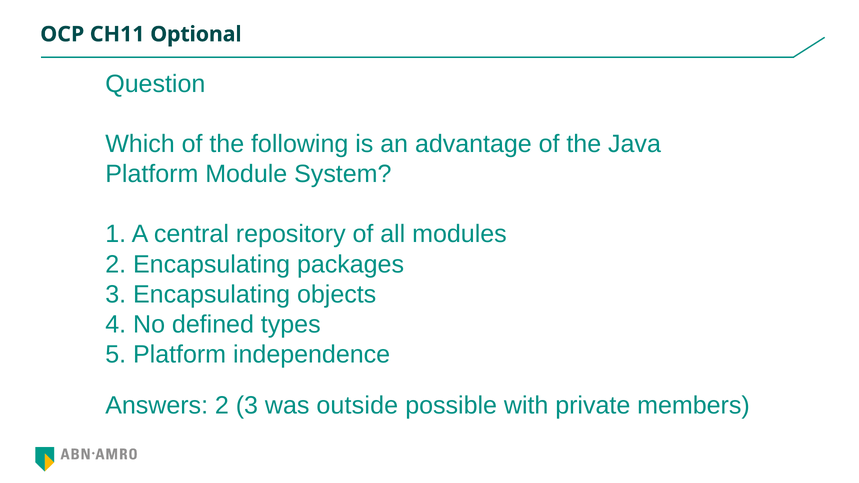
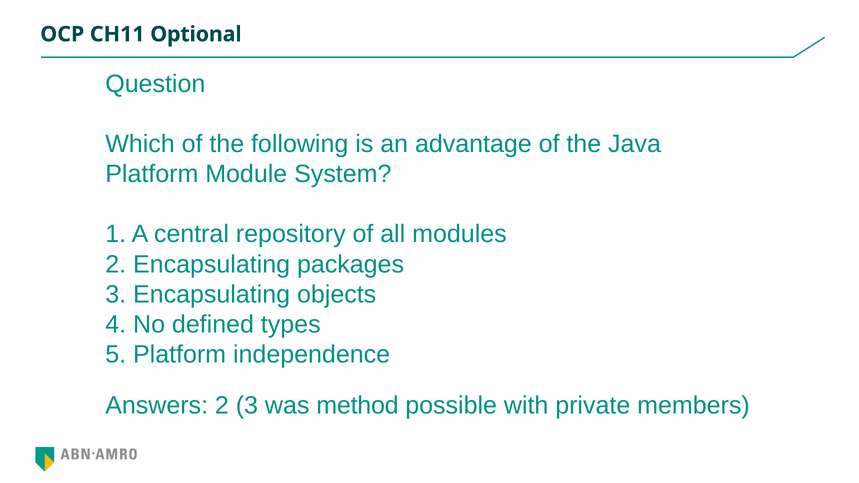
outside: outside -> method (357, 406)
